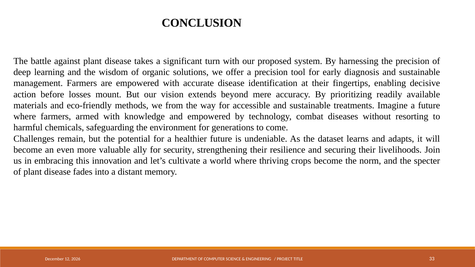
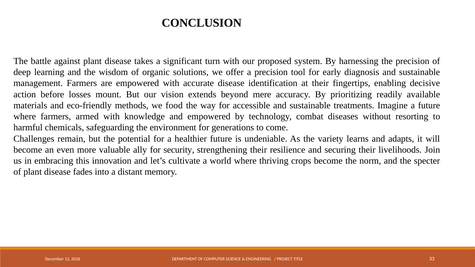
from: from -> food (174, 106)
dataset: dataset -> variety (331, 139)
